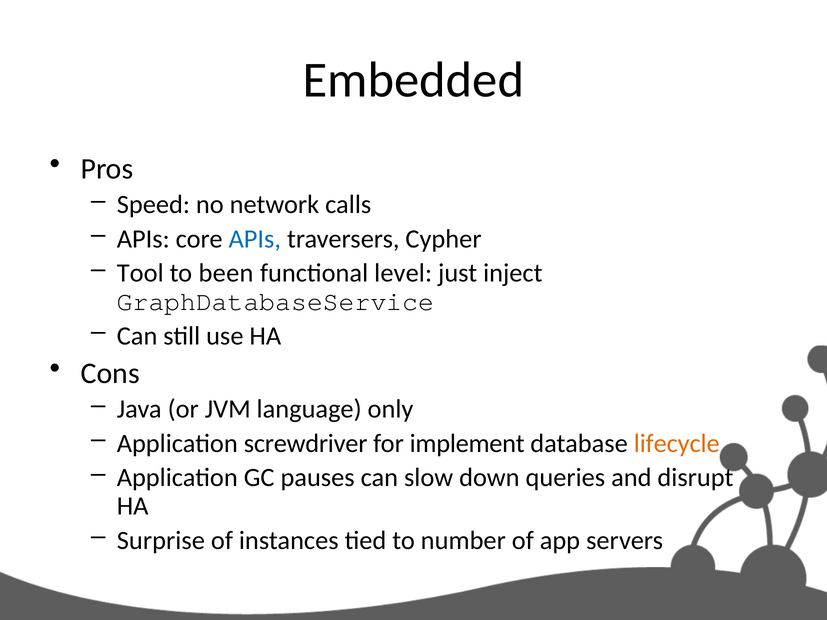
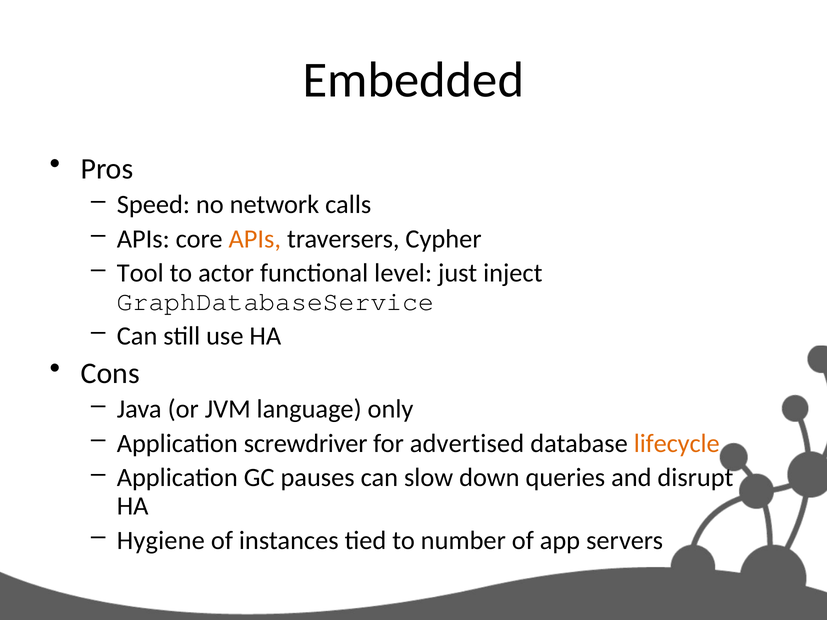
APIs colour: blue -> orange (255, 239)
been: been -> actor (226, 273)
implement: implement -> advertised (467, 444)
Surprise: Surprise -> Hygiene (161, 541)
